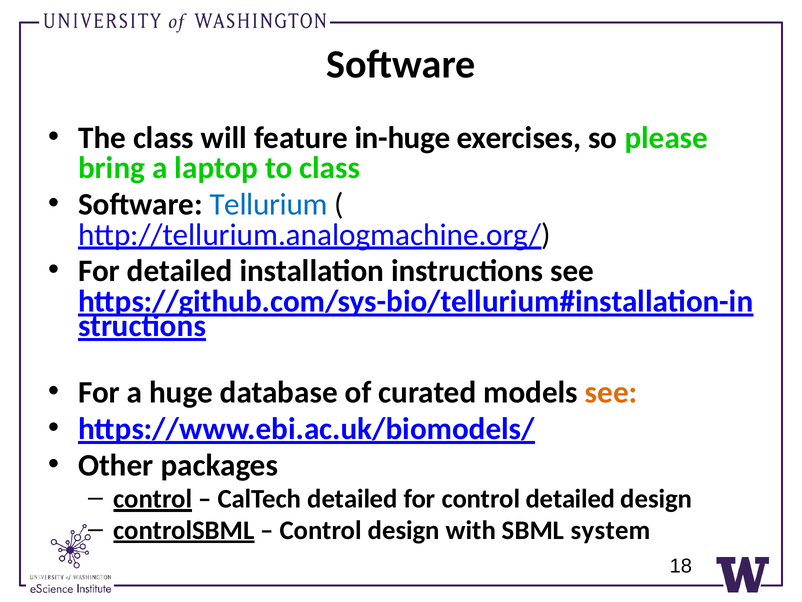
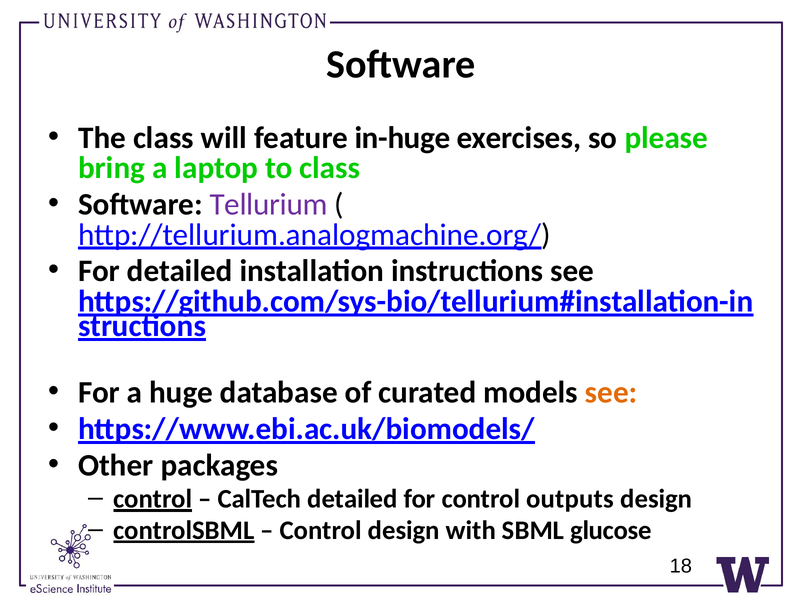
Tellurium colour: blue -> purple (269, 204)
control detailed: detailed -> outputs (570, 499)
system: system -> glucose (611, 530)
